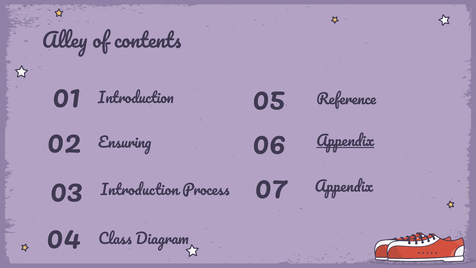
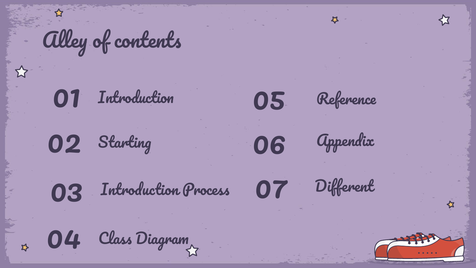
Appendix underline: present -> none (345, 141)
Ensuring: Ensuring -> Starting (125, 143)
07 Appendix: Appendix -> Different (344, 187)
